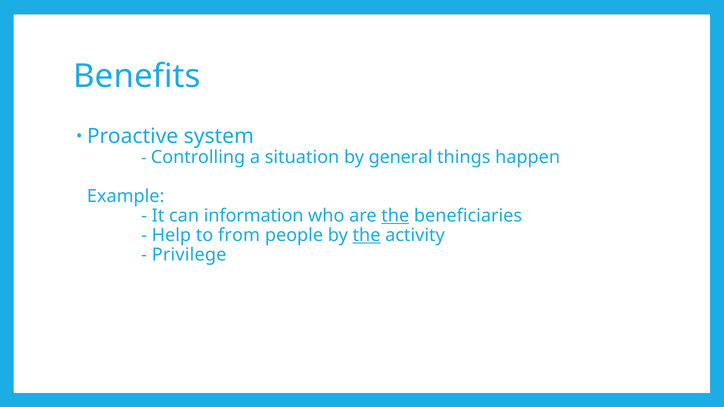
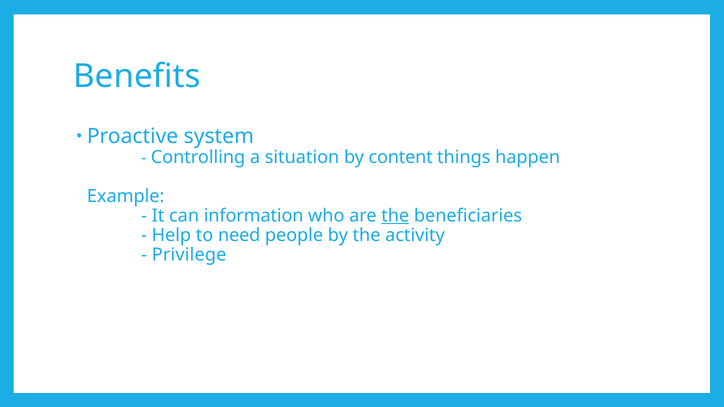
general: general -> content (401, 157)
from: from -> need (239, 236)
the underline: present -> none (367, 236)
